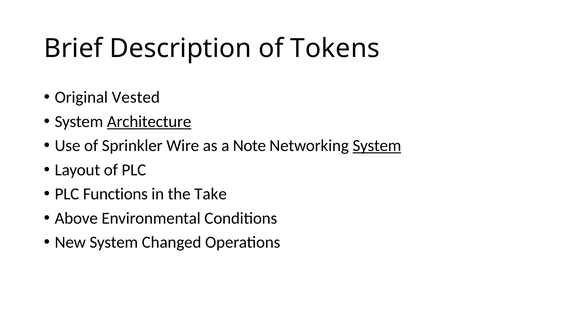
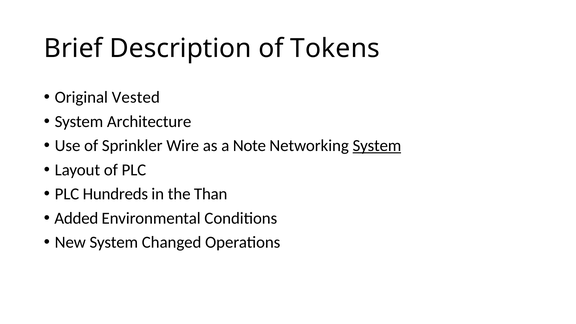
Architecture underline: present -> none (149, 122)
Functions: Functions -> Hundreds (115, 194)
Take: Take -> Than (211, 194)
Above: Above -> Added (76, 218)
